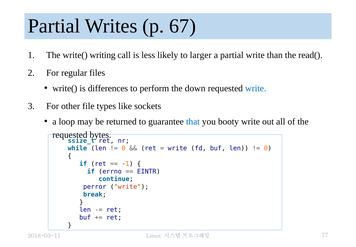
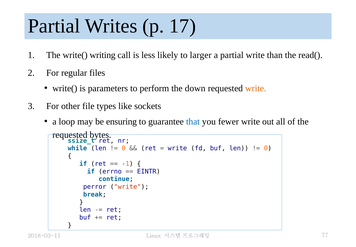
67: 67 -> 17 (183, 26)
differences: differences -> parameters (108, 88)
write colour: blue -> orange (256, 88)
returned: returned -> ensuring (121, 121)
booty: booty -> fewer (228, 121)
